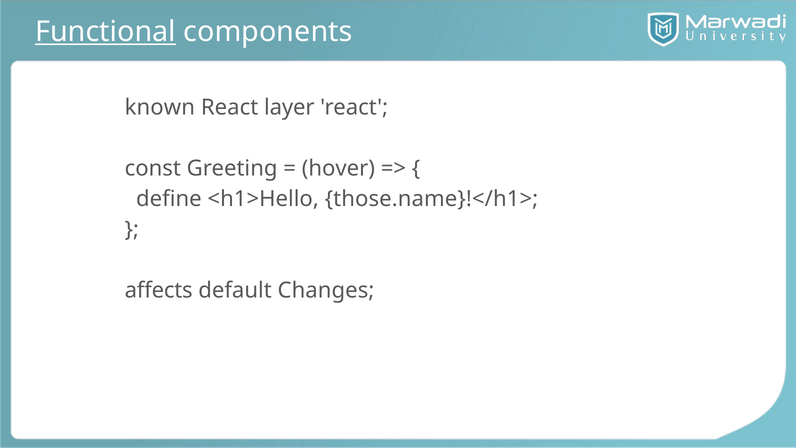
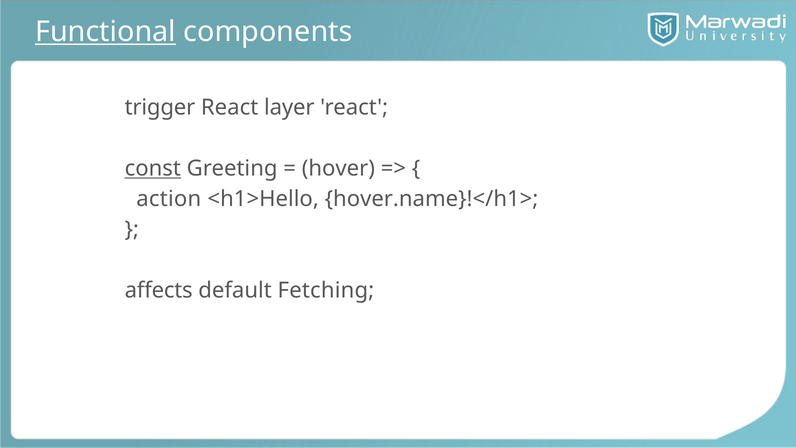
known: known -> trigger (160, 107)
const underline: none -> present (153, 168)
define: define -> action (169, 199)
those.name}!</h1>: those.name}!</h1> -> hover.name}!</h1> (432, 199)
Changes: Changes -> Fetching (326, 291)
